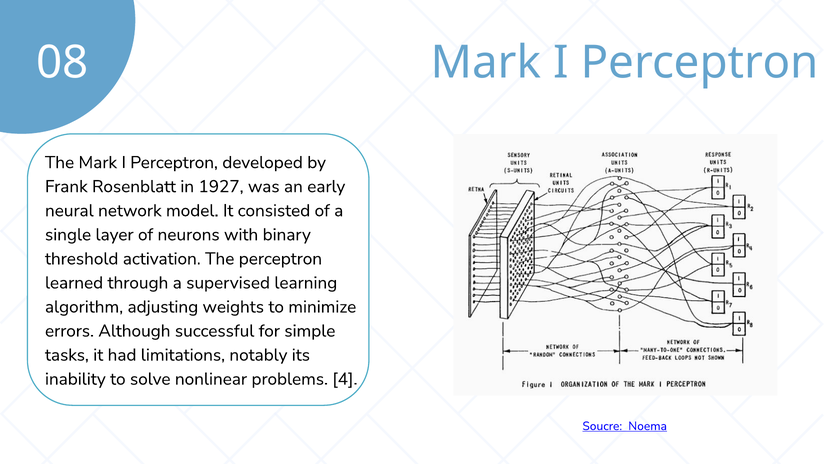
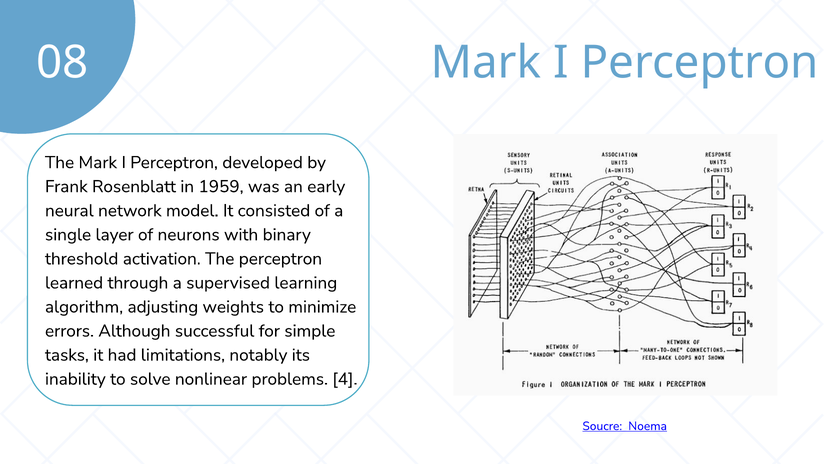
1927: 1927 -> 1959 (221, 186)
